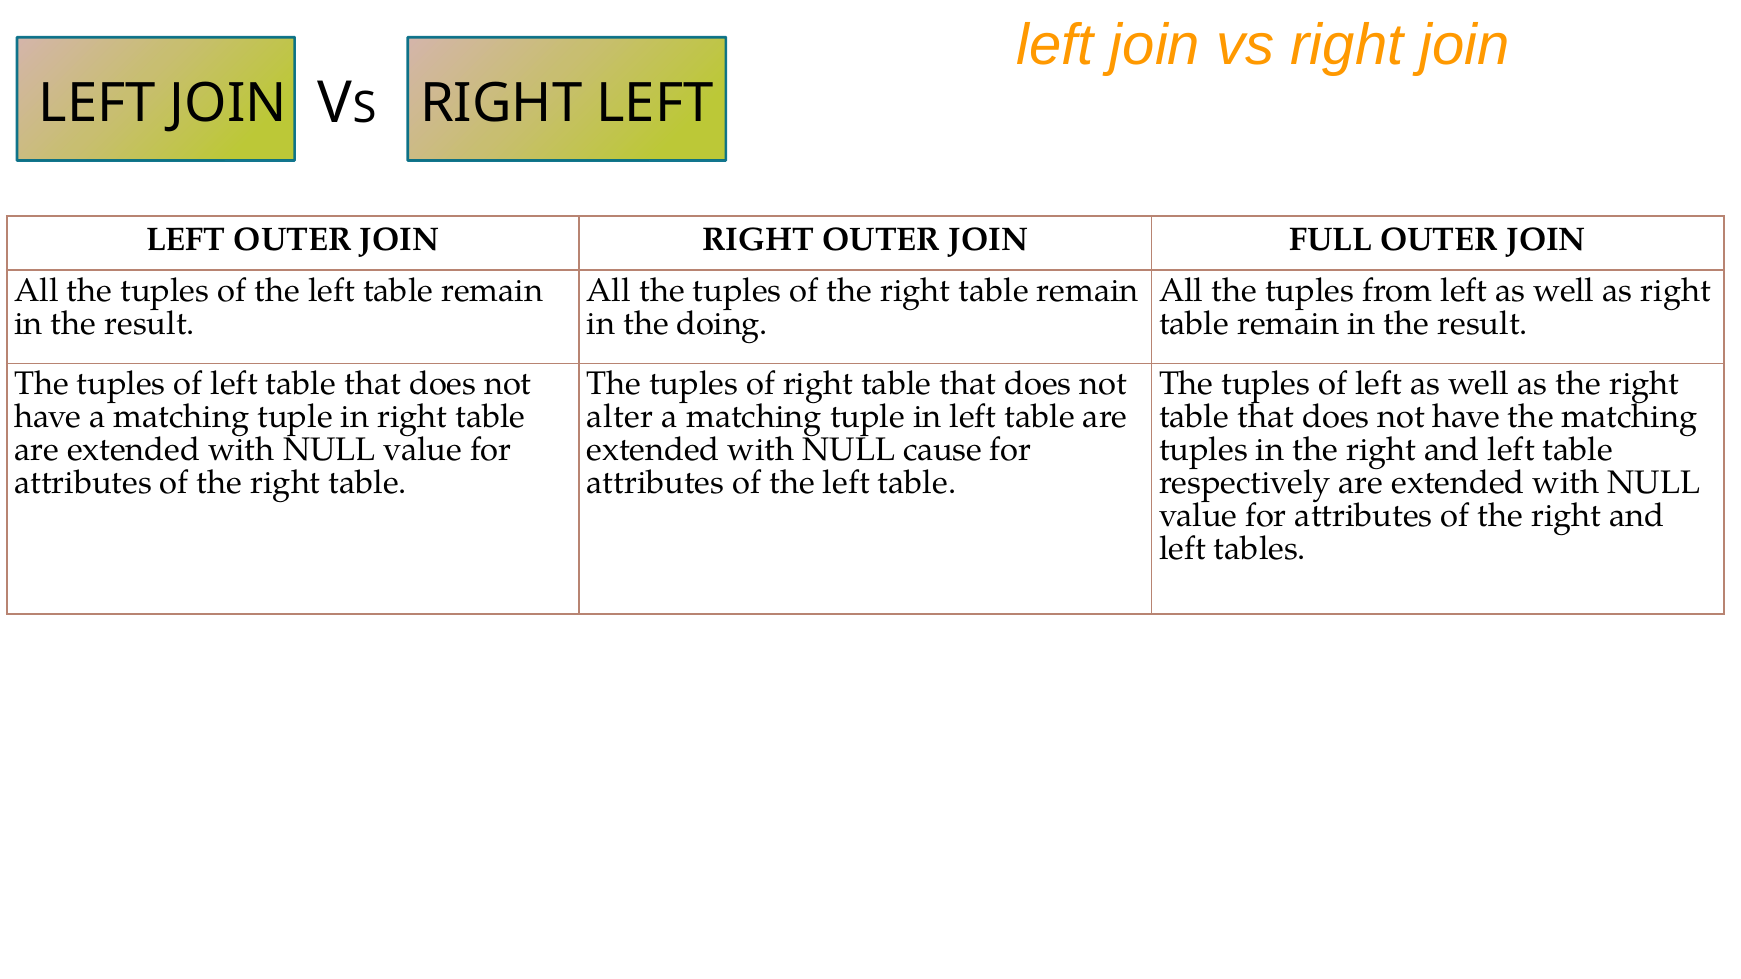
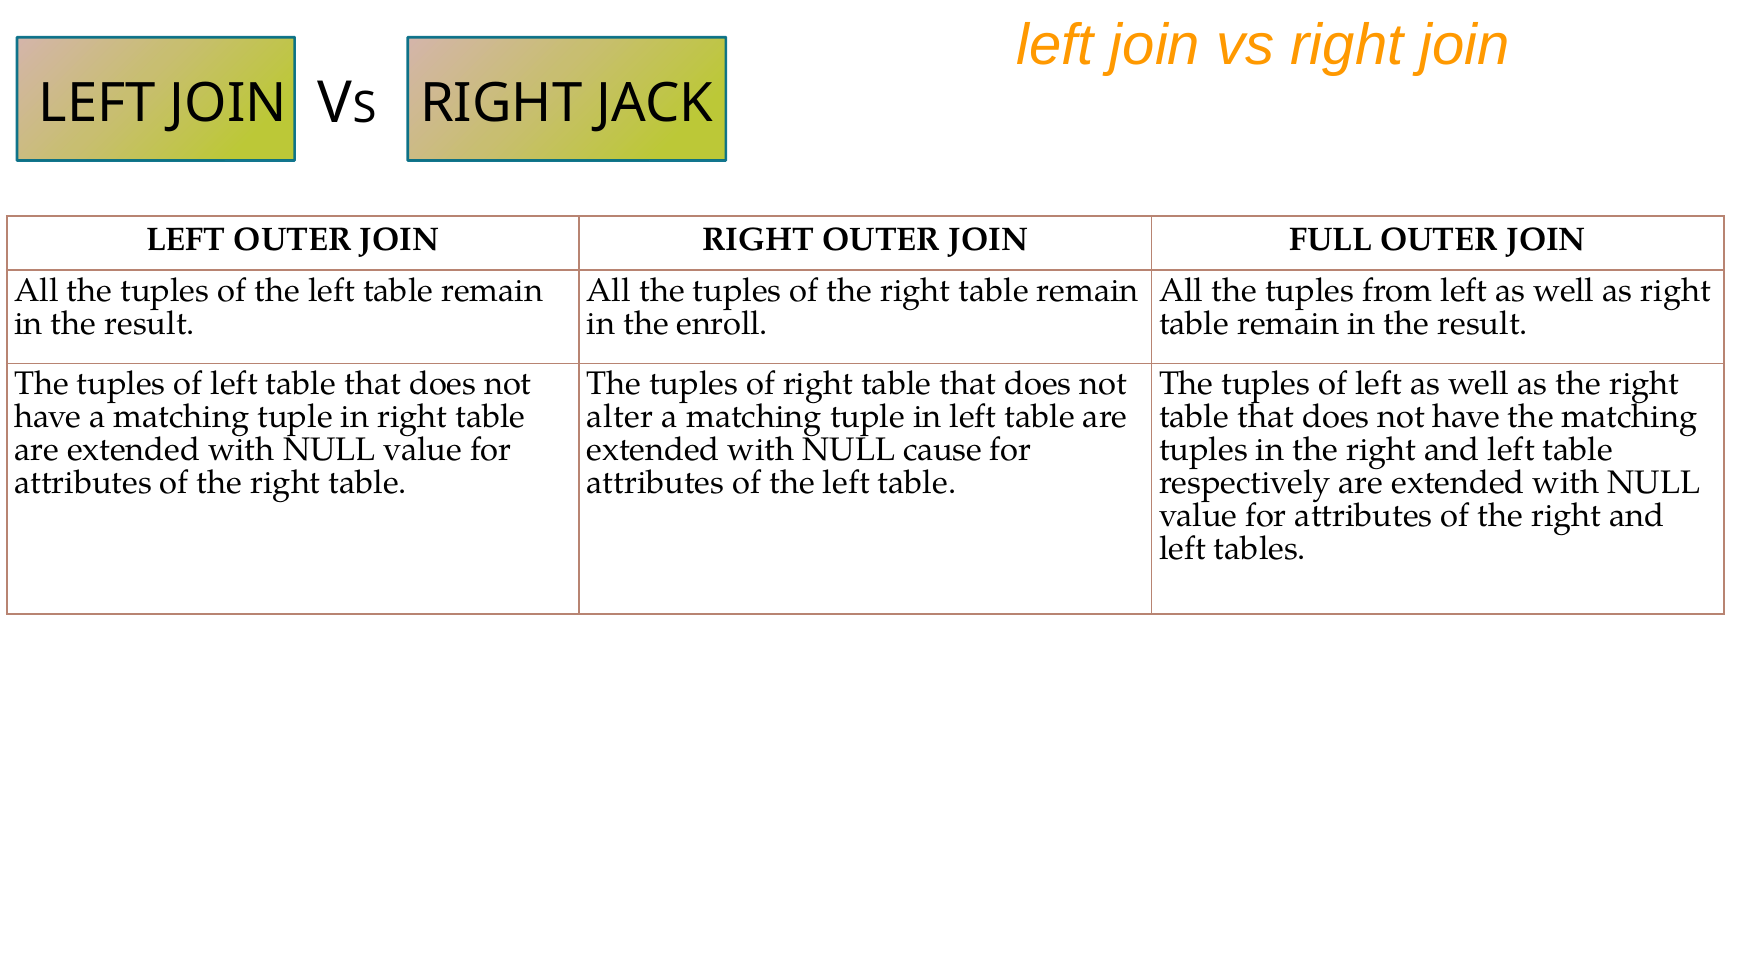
RIGHT LEFT: LEFT -> JACK (655, 103)
doing: doing -> enroll (722, 324)
